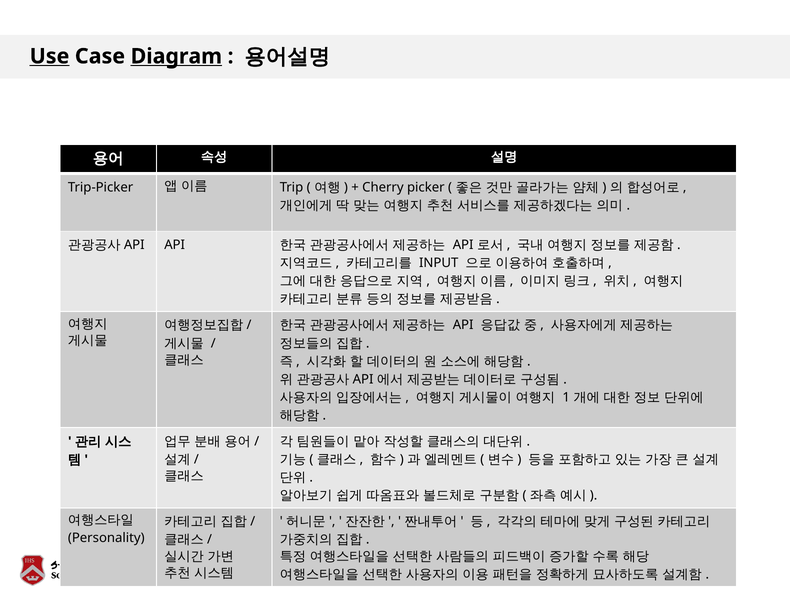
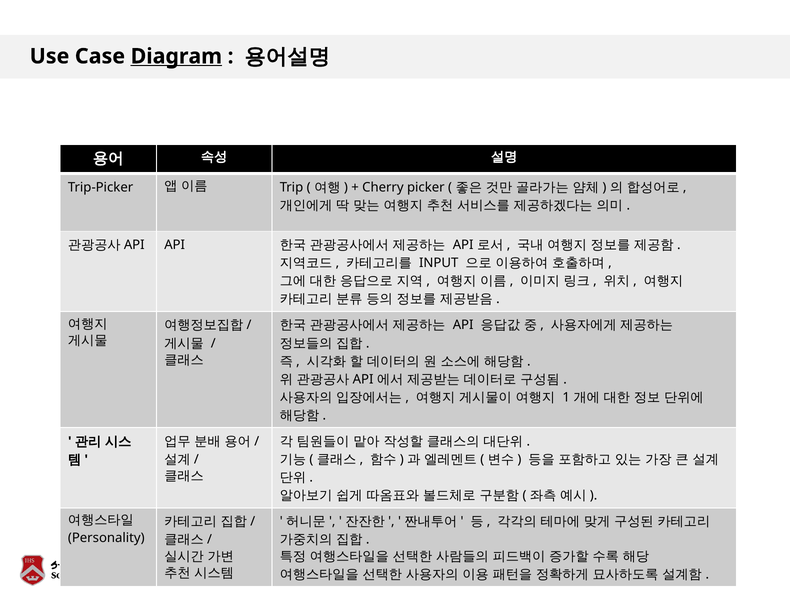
Use underline: present -> none (49, 56)
